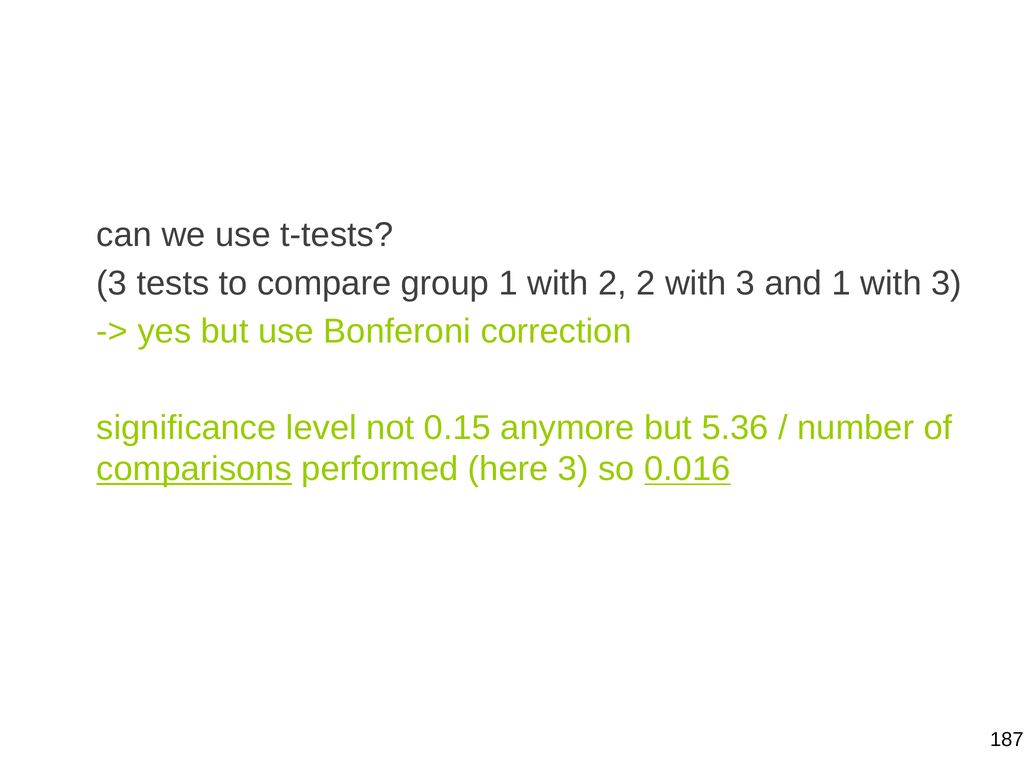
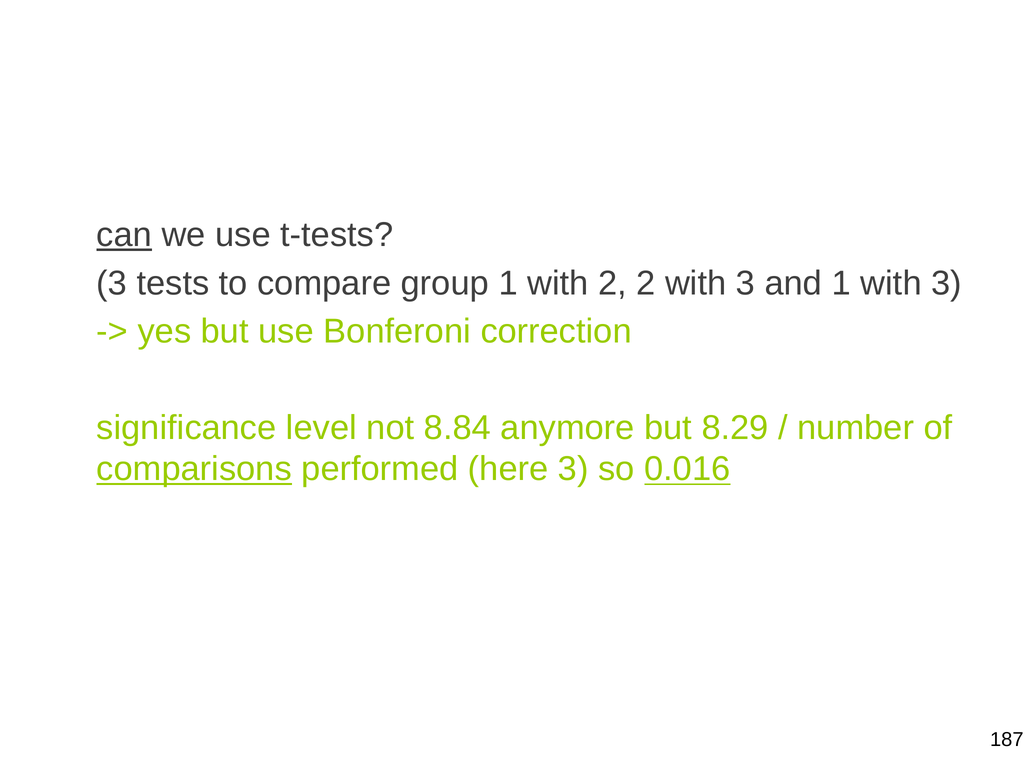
can underline: none -> present (124, 235)
0.15: 0.15 -> 8.84 (457, 428)
5.36: 5.36 -> 8.29 (735, 428)
